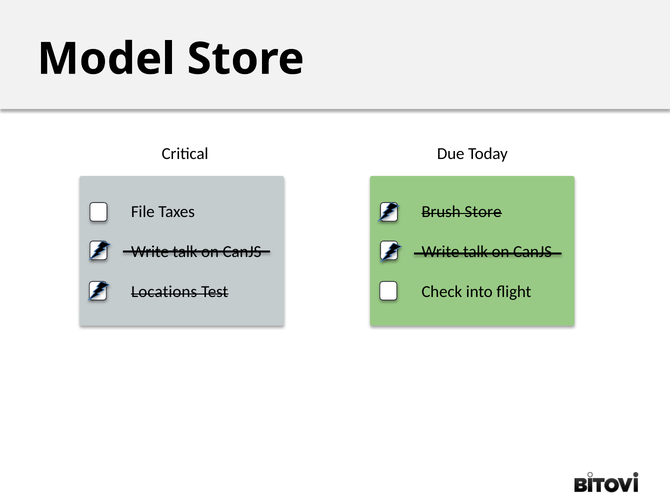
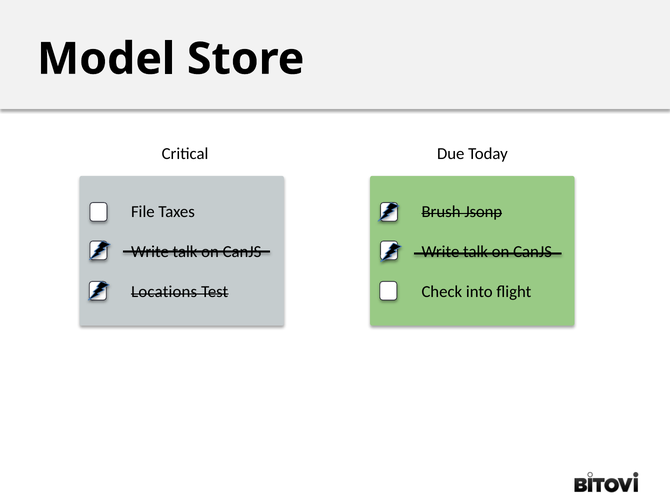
Brush Store: Store -> Jsonp (483, 212)
